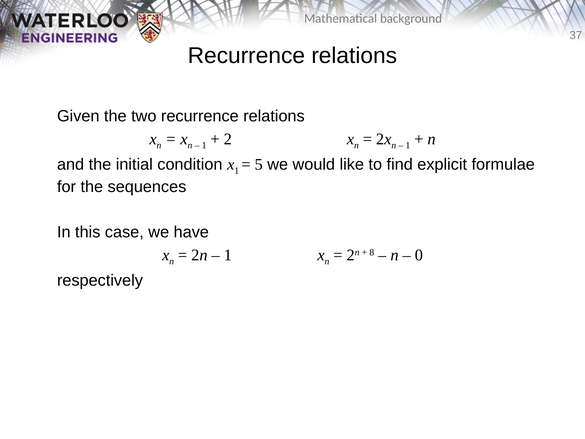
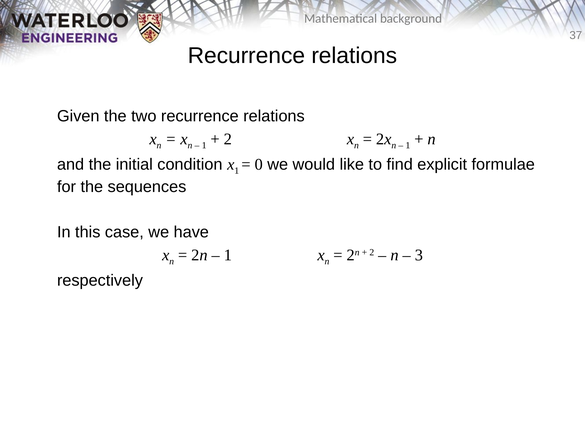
5: 5 -> 0 (259, 164)
8: 8 -> 2 (372, 252)
0: 0 -> 3 (419, 255)
